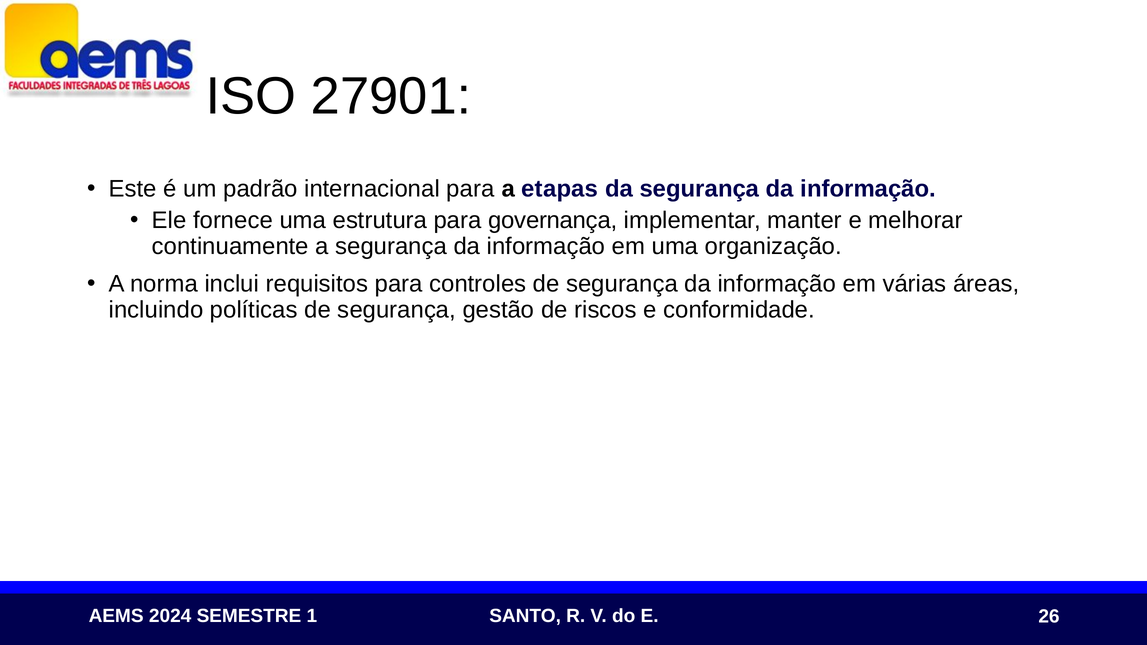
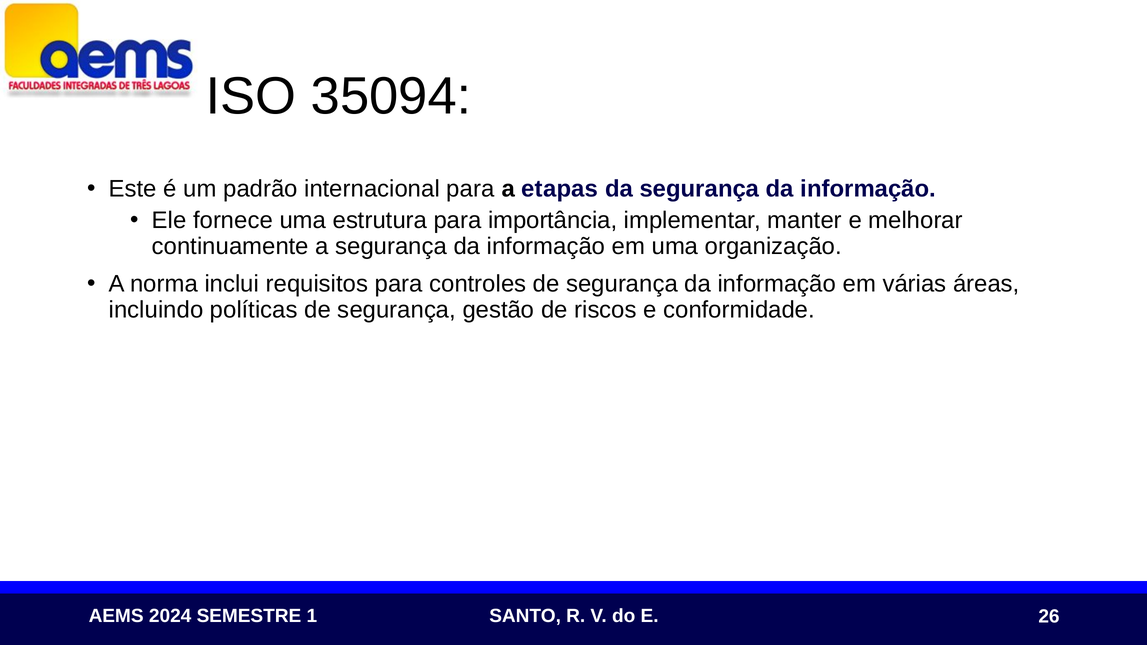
27901: 27901 -> 35094 (391, 96)
governança: governança -> importância (553, 221)
